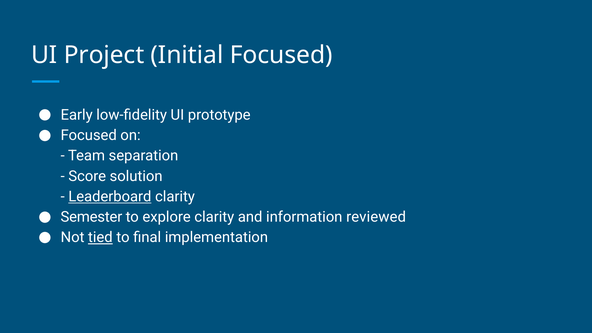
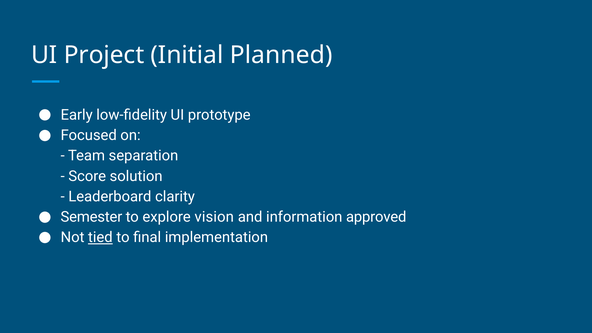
Initial Focused: Focused -> Planned (281, 55)
Leaderboard underline: present -> none (110, 197)
explore clarity: clarity -> vision (214, 217)
reviewed: reviewed -> approved (376, 217)
